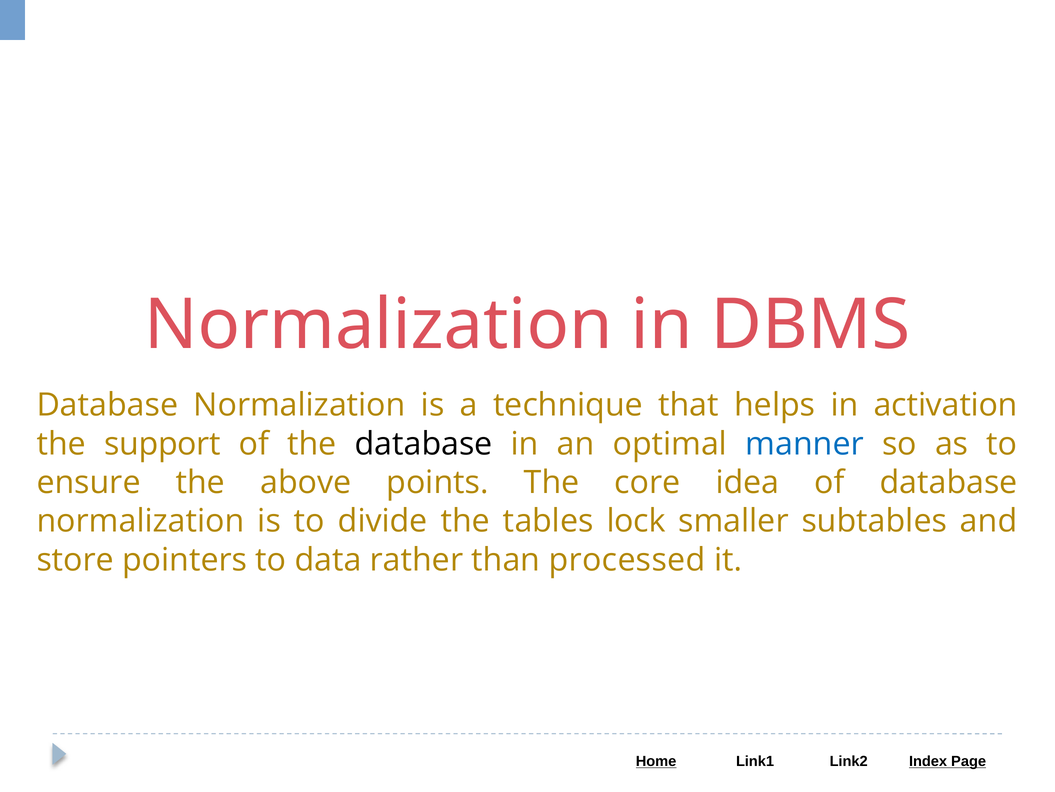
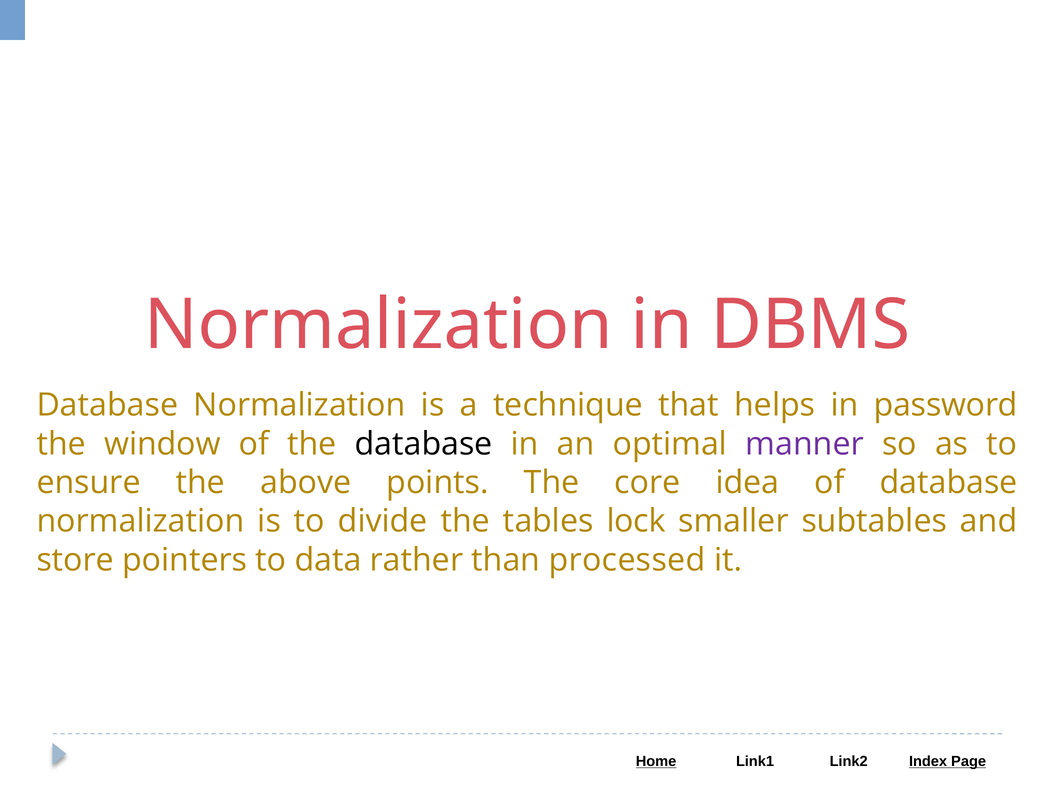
activation: activation -> password (946, 405)
support: support -> window (162, 444)
manner colour: blue -> purple (805, 444)
